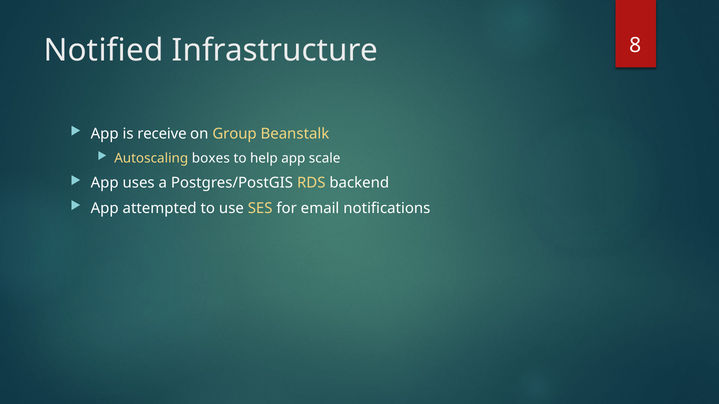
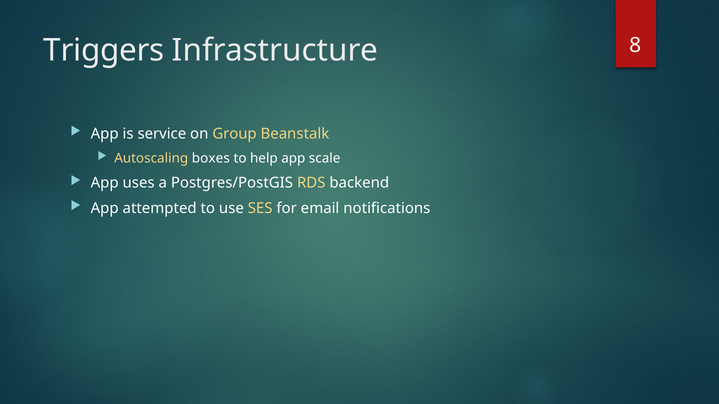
Notified: Notified -> Triggers (104, 50)
receive: receive -> service (162, 134)
